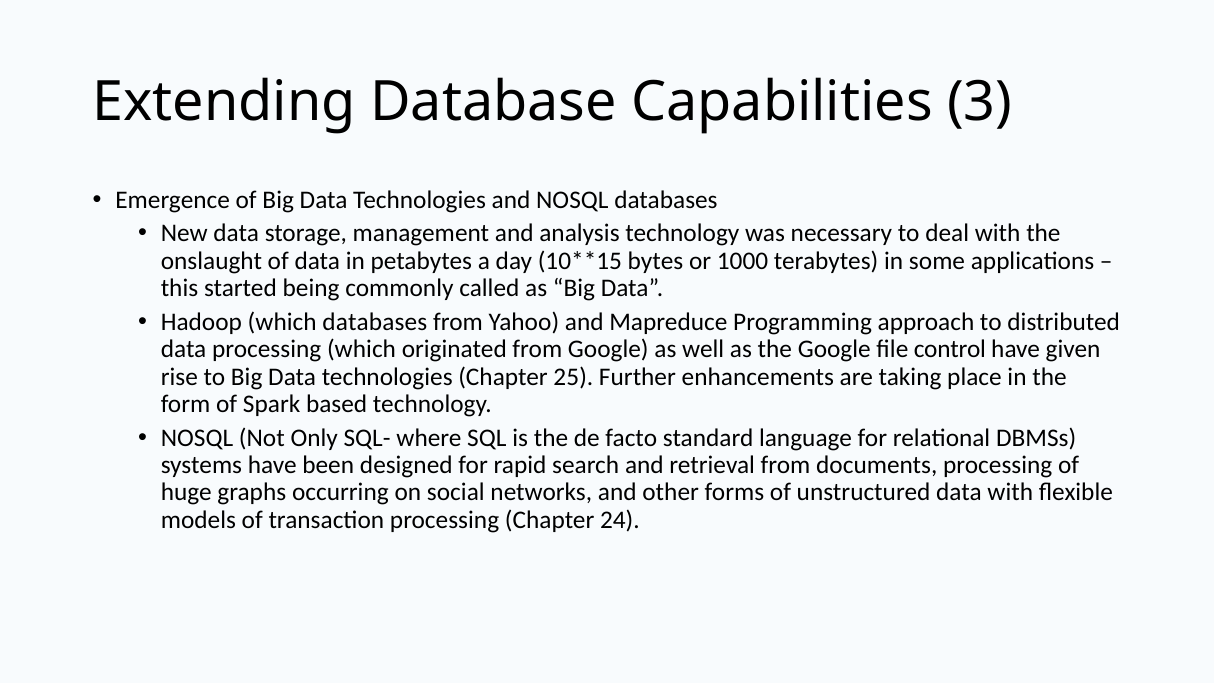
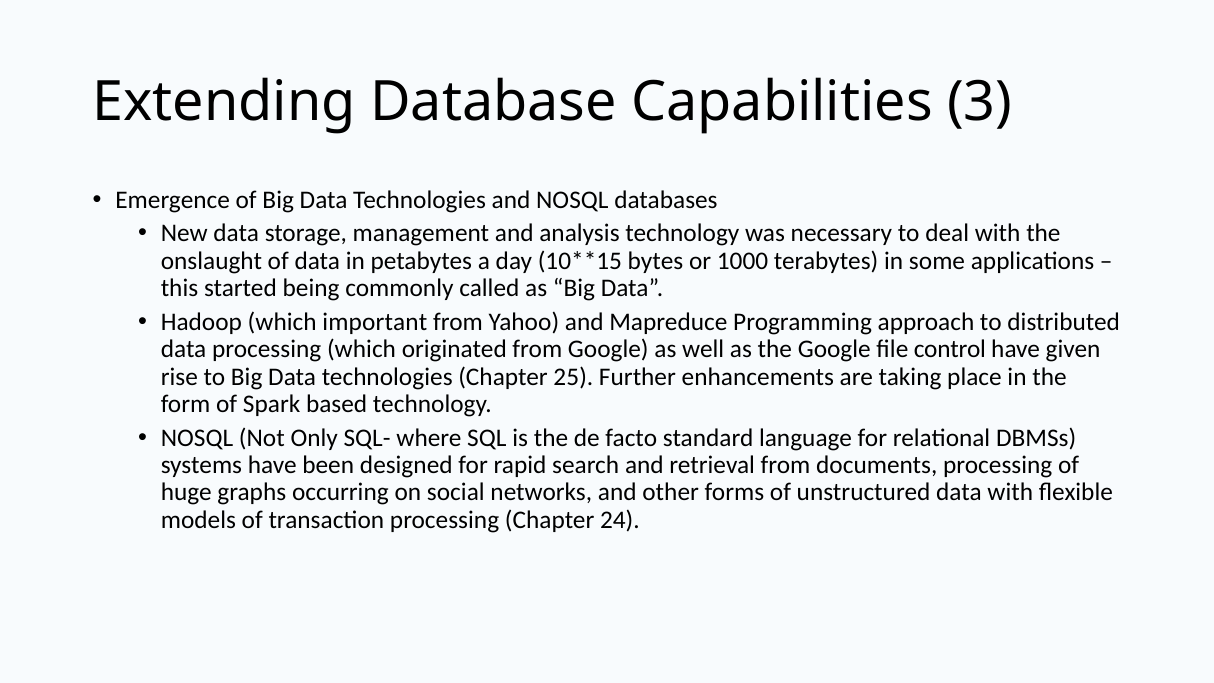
which databases: databases -> important (375, 322)
